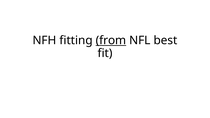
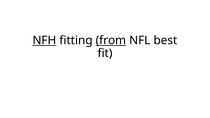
NFH underline: none -> present (44, 40)
